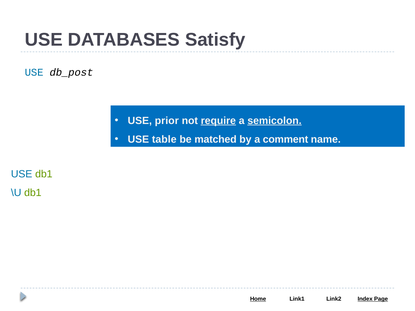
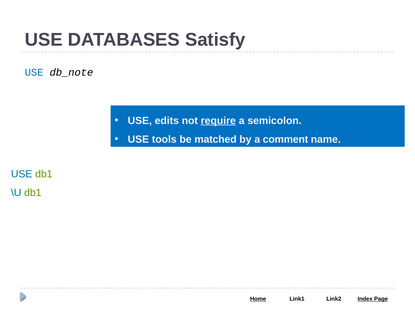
db_post: db_post -> db_note (71, 72)
prior: prior -> edits (167, 121)
semicolon underline: present -> none (274, 121)
table: table -> tools (164, 139)
